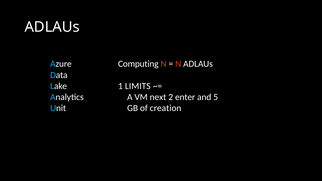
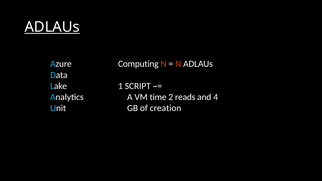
ADLAUs underline: none -> present (52, 27)
LIMITS: LIMITS -> SCRIPT (138, 86)
next: next -> time (158, 97)
enter: enter -> reads (185, 97)
5: 5 -> 4 (216, 97)
